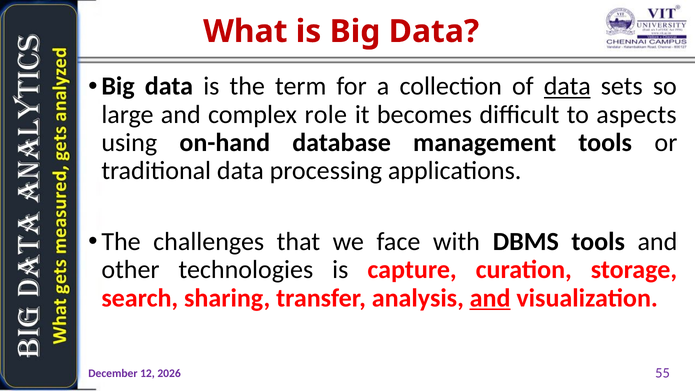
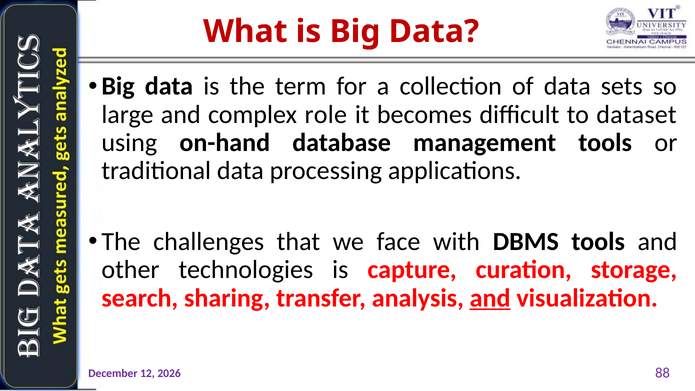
data underline: present -> none (567, 86)
aspects: aspects -> dataset (636, 114)
55: 55 -> 88 (663, 373)
